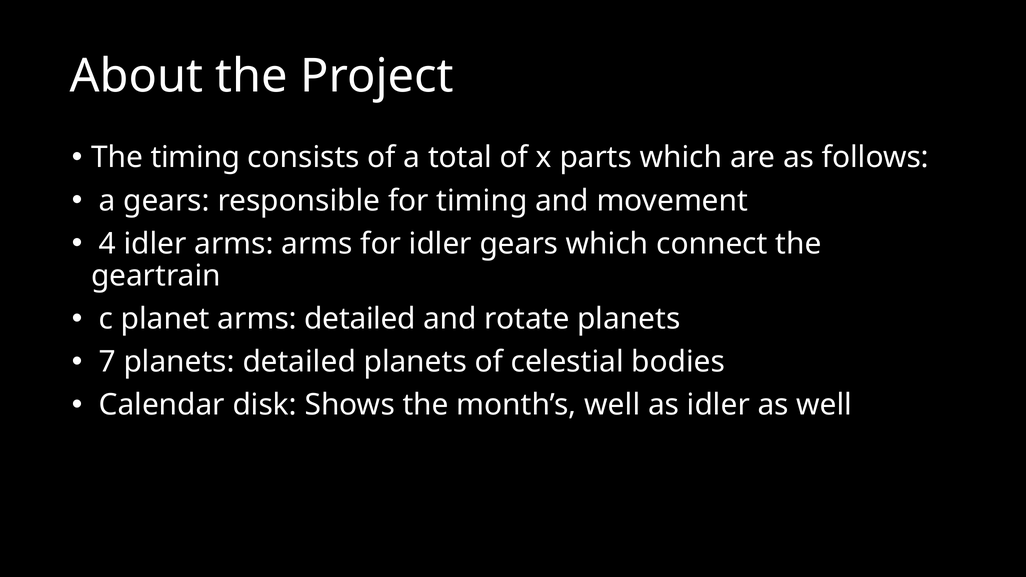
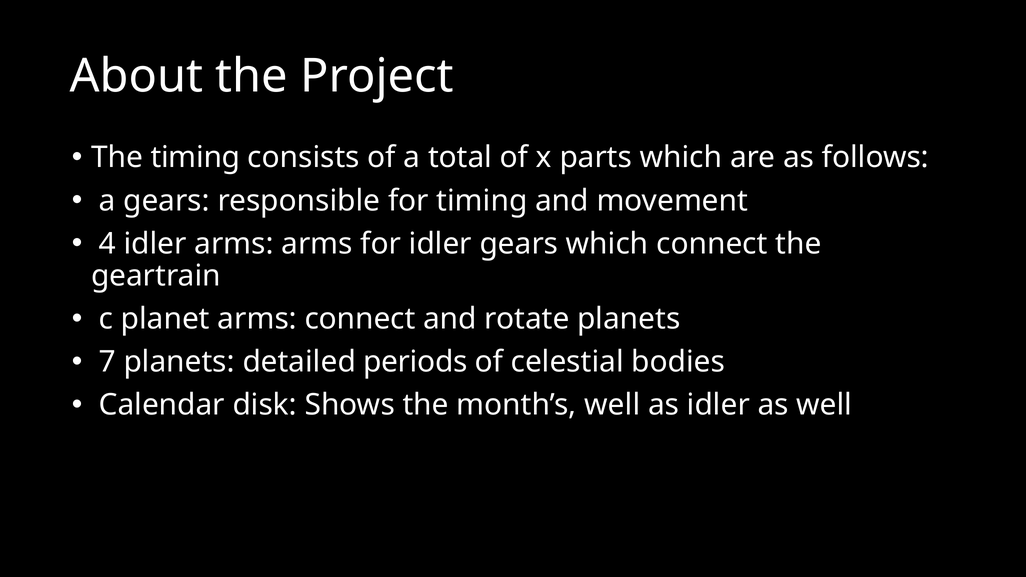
arms detailed: detailed -> connect (360, 319)
detailed planets: planets -> periods (415, 362)
